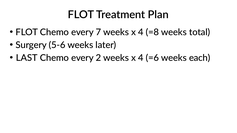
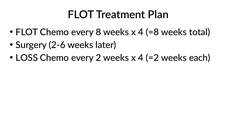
7: 7 -> 8 (98, 32)
5-6: 5-6 -> 2-6 (57, 45)
LAST: LAST -> LOSS (27, 58)
=6: =6 -> =2 (152, 58)
